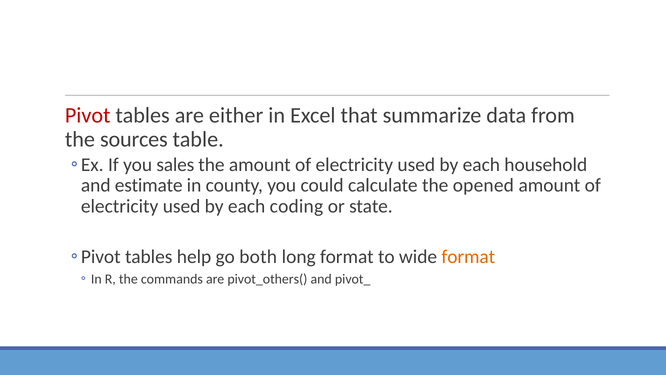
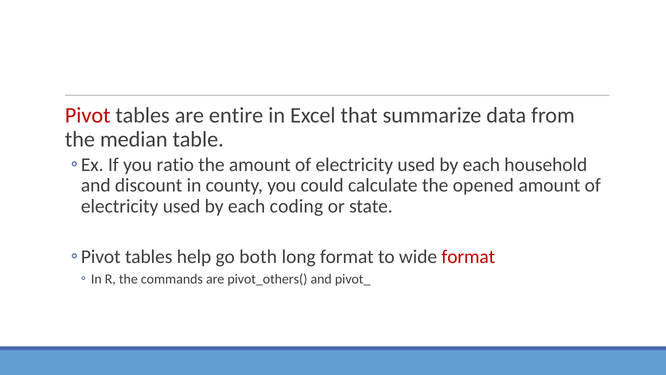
either: either -> entire (236, 115)
sources: sources -> median (134, 139)
sales: sales -> ratio (175, 164)
estimate: estimate -> discount (149, 185)
format colour: orange -> red (468, 257)
